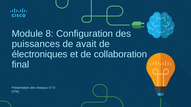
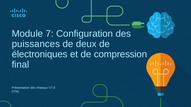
8: 8 -> 7 (50, 34)
avait: avait -> deux (86, 44)
collaboration: collaboration -> compression (120, 54)
